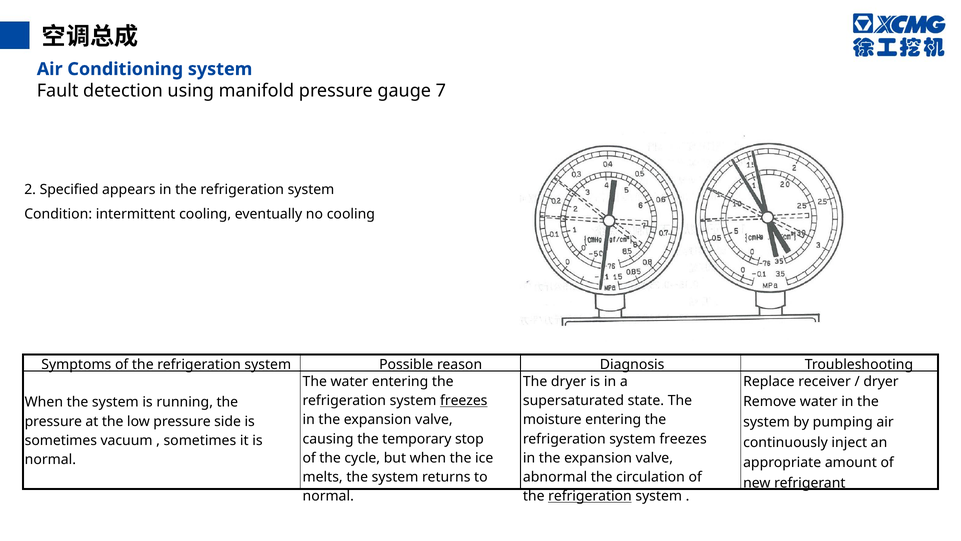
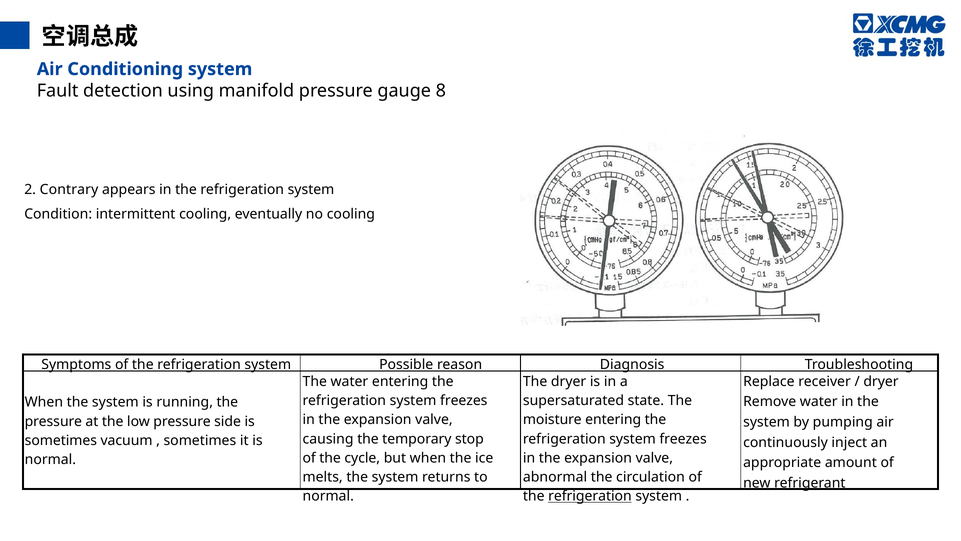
7: 7 -> 8 (441, 91)
Specified: Specified -> Contrary (69, 189)
freezes underline: present -> none (464, 400)
